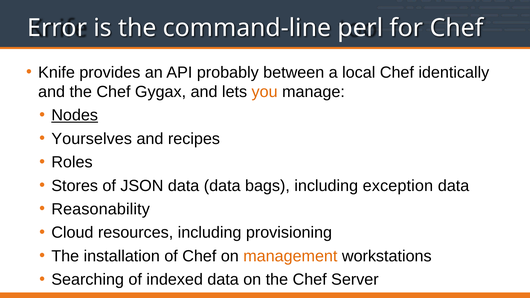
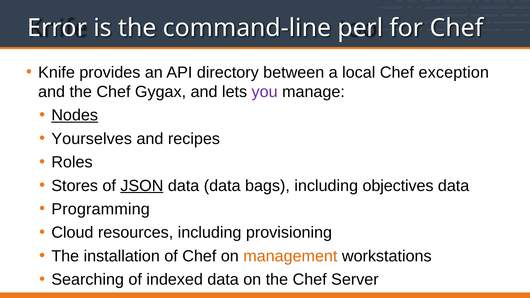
probably: probably -> directory (228, 73)
identically: identically -> exception (454, 73)
you colour: orange -> purple (265, 92)
JSON underline: none -> present (142, 186)
exception: exception -> objectives (398, 186)
Reasonability: Reasonability -> Programming (101, 209)
